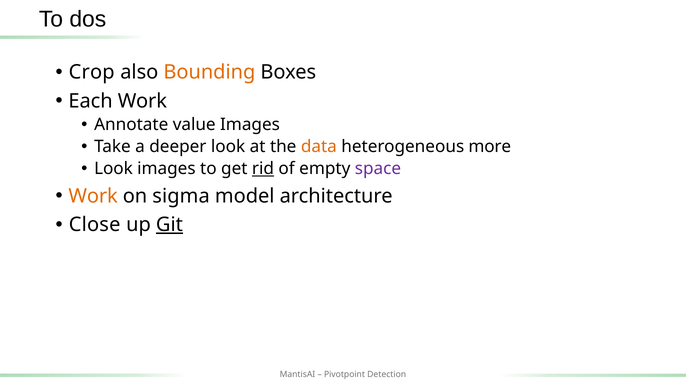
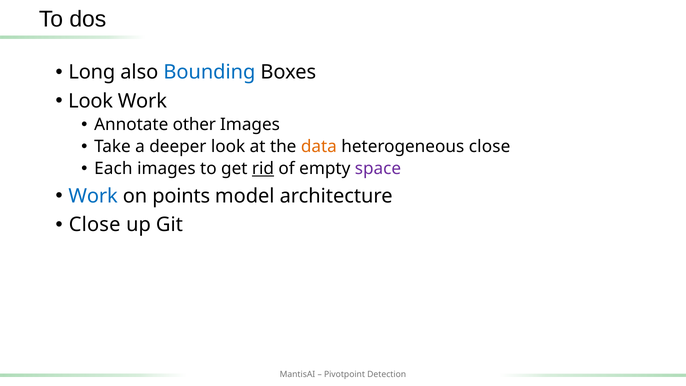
Crop: Crop -> Long (92, 72)
Bounding colour: orange -> blue (209, 72)
Each: Each -> Look (91, 101)
value: value -> other (194, 125)
heterogeneous more: more -> close (490, 147)
Look: Look -> Each (113, 169)
Work colour: orange -> blue (93, 196)
sigma: sigma -> points (181, 196)
Git underline: present -> none (169, 225)
